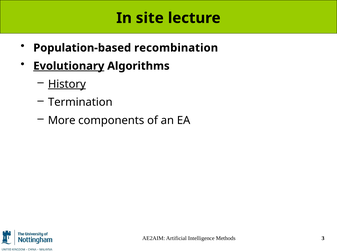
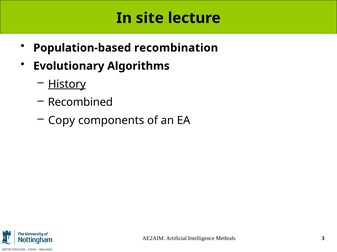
Evolutionary underline: present -> none (69, 66)
Termination: Termination -> Recombined (80, 102)
More: More -> Copy (62, 121)
